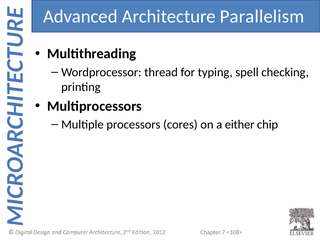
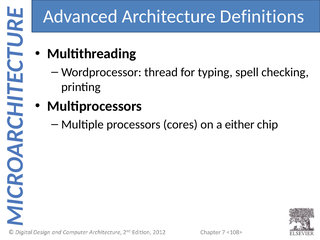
Parallelism: Parallelism -> Definitions (262, 16)
